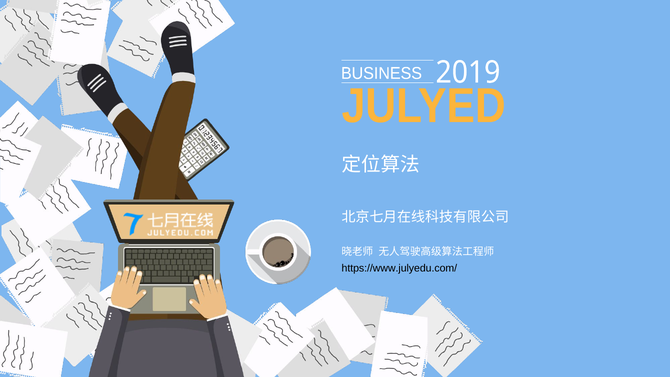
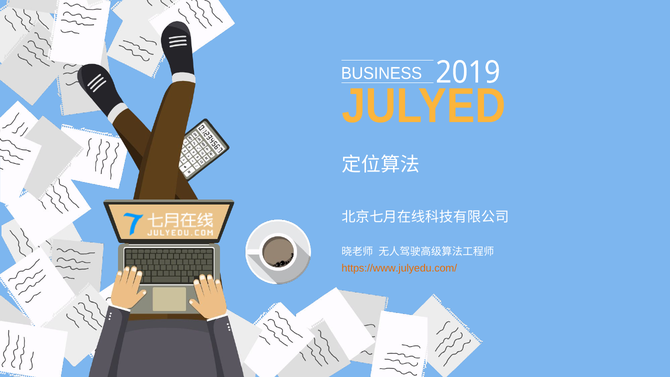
https://www.julyedu.com/ colour: black -> orange (399, 268)
